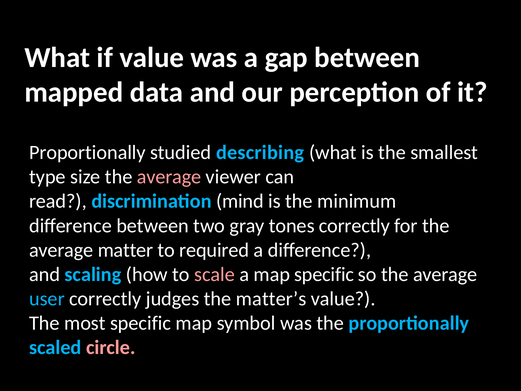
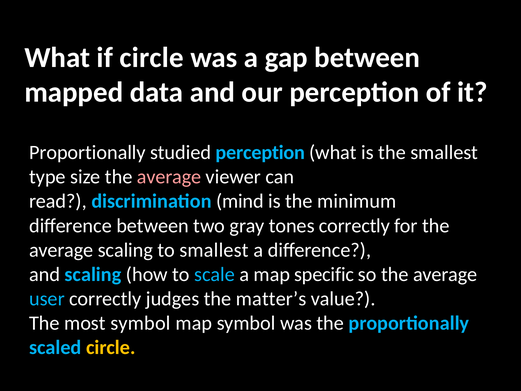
if value: value -> circle (152, 58)
studied describing: describing -> perception (260, 153)
average matter: matter -> scaling (125, 250)
to required: required -> smallest (214, 250)
scale colour: pink -> light blue (215, 274)
most specific: specific -> symbol (140, 323)
circle colour: pink -> yellow (111, 347)
